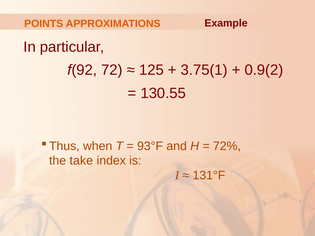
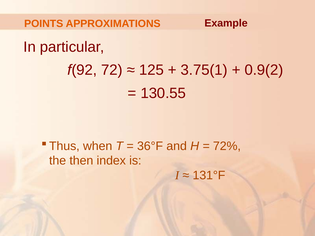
93°F: 93°F -> 36°F (150, 146)
take: take -> then (81, 161)
